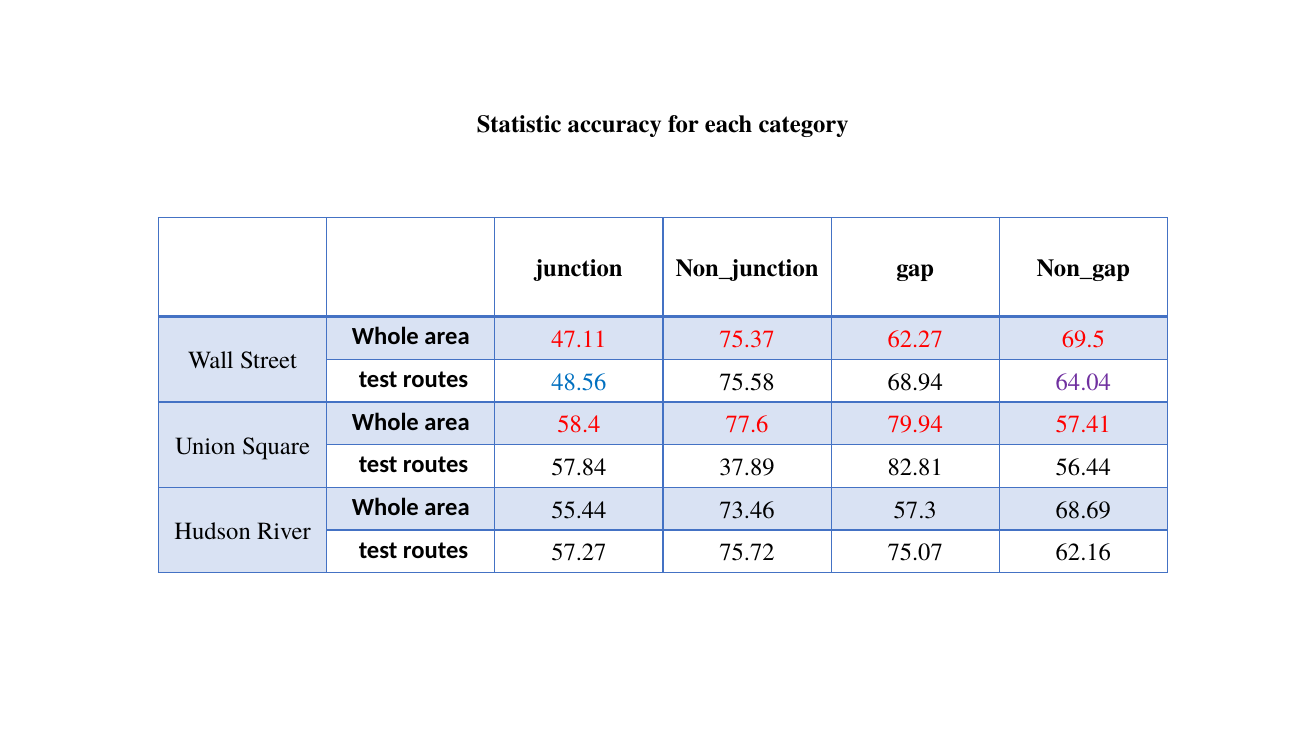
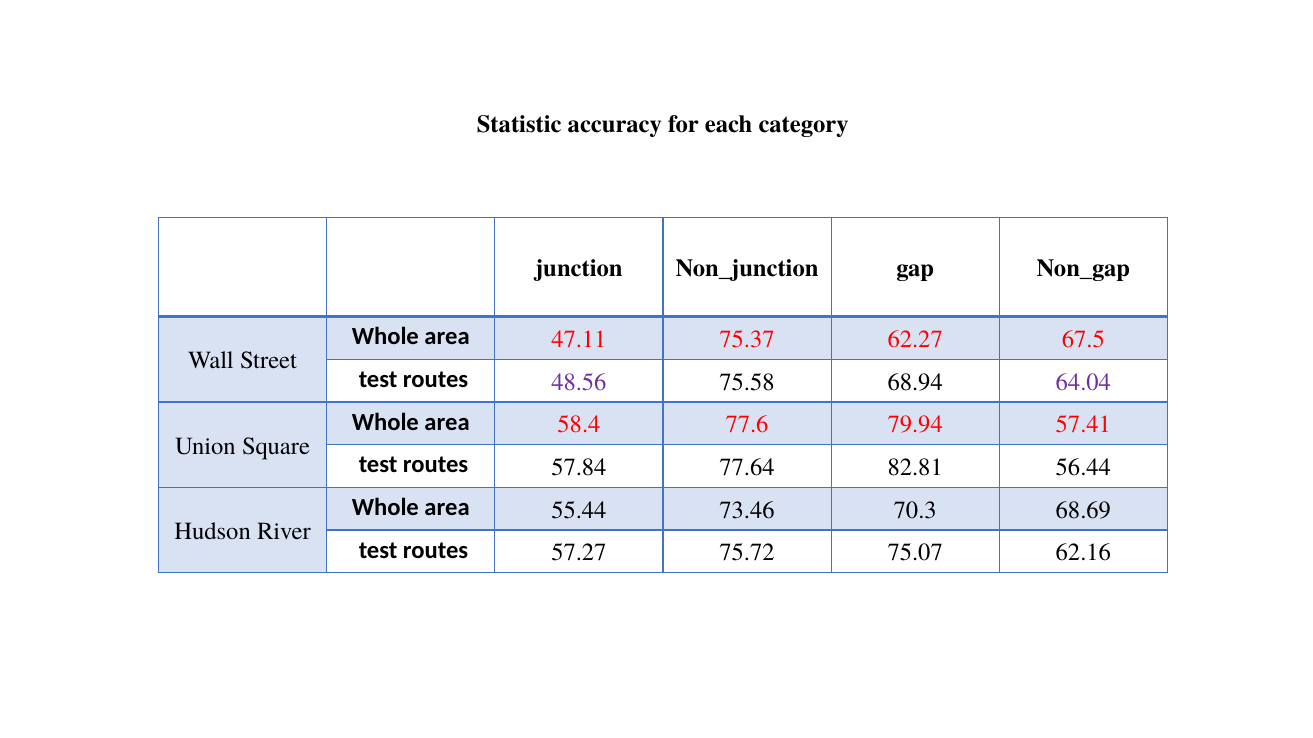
69.5: 69.5 -> 67.5 (1083, 340)
48.56 colour: blue -> purple (579, 382)
37.89: 37.89 -> 77.64 (747, 468)
57.3: 57.3 -> 70.3 (915, 510)
